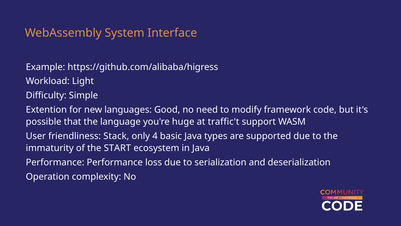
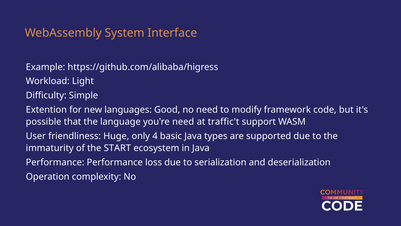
you're huge: huge -> need (183, 122)
Stack: Stack -> Huge (116, 136)
